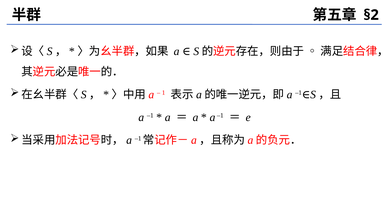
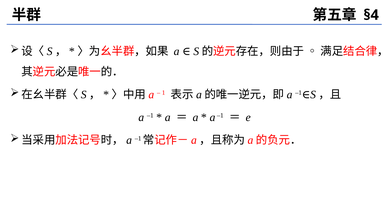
§2: §2 -> §4 (371, 15)
